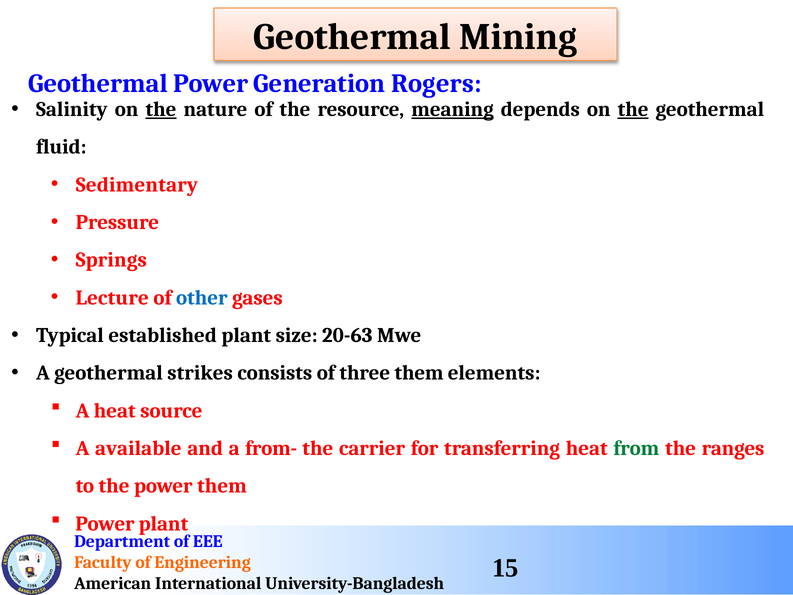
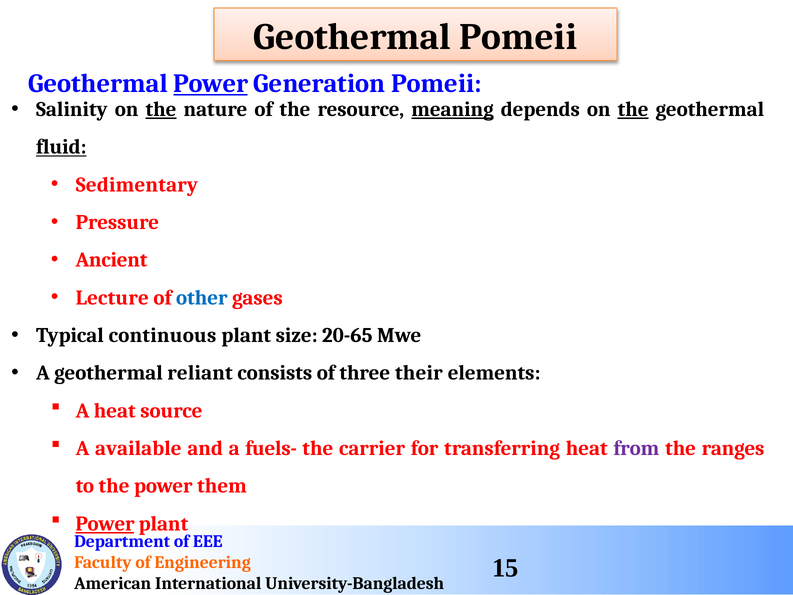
Geothermal Mining: Mining -> Pomeii (518, 37)
Power underline: none -> present (211, 83)
Generation Rogers: Rogers -> Pomeii (436, 83)
fluid underline: none -> present (61, 147)
Springs: Springs -> Ancient (111, 260)
established: established -> continuous (163, 335)
20-63: 20-63 -> 20-65 (347, 335)
strikes: strikes -> reliant (200, 373)
three them: them -> their (419, 373)
from-: from- -> fuels- (271, 448)
from colour: green -> purple (636, 448)
Power underline: none -> present (105, 523)
